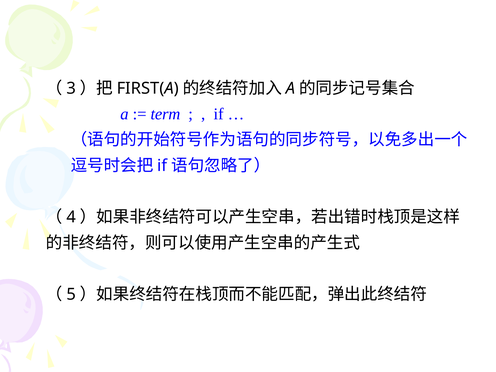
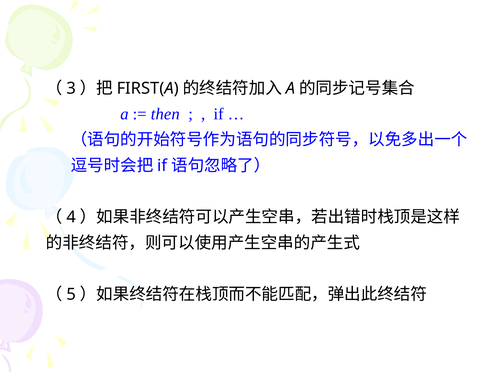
term: term -> then (165, 114)
